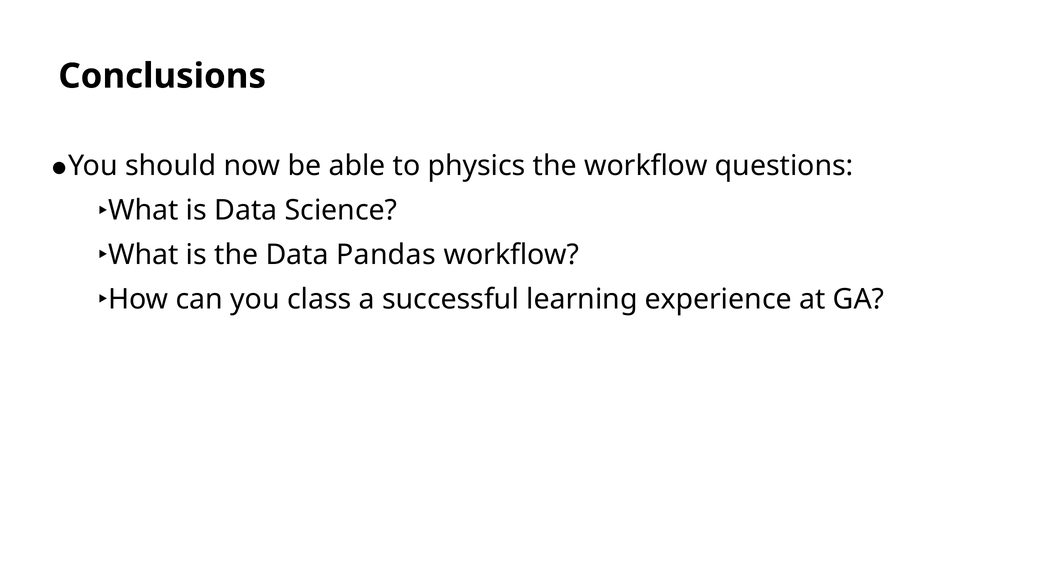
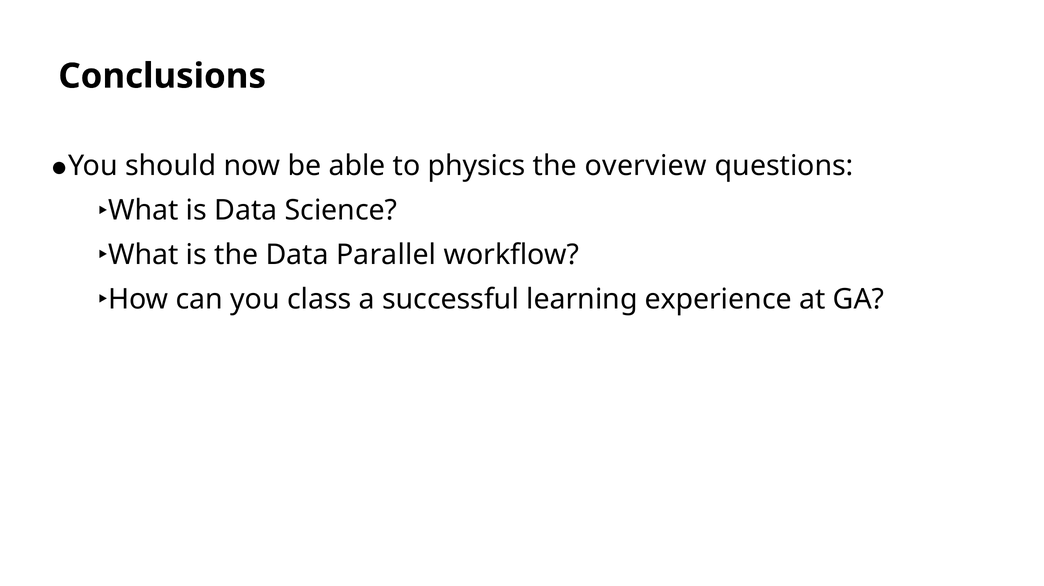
the workflow: workflow -> overview (646, 166)
Pandas: Pandas -> Parallel (386, 255)
